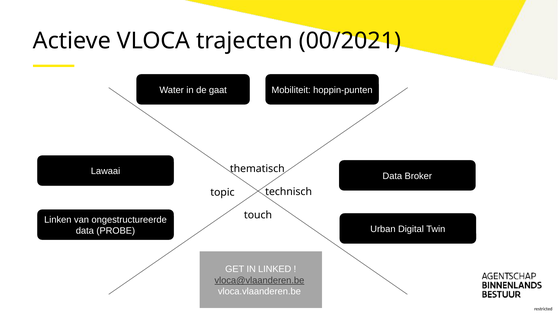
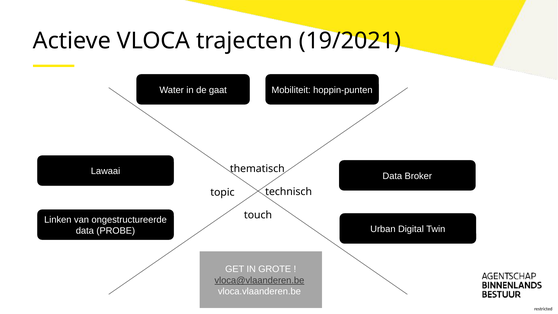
00/2021: 00/2021 -> 19/2021 (350, 41)
LINKED: LINKED -> GROTE (275, 269)
